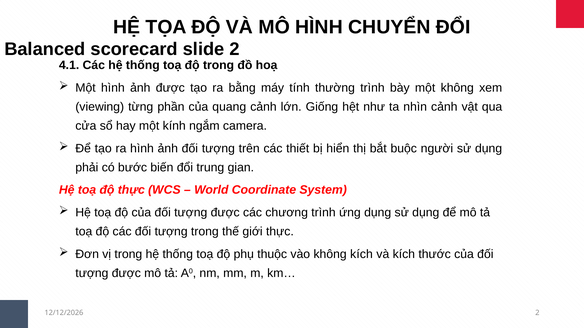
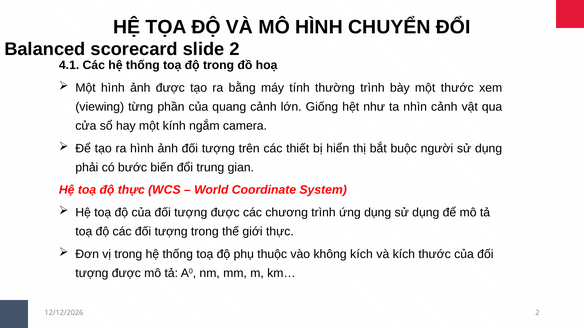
một không: không -> thước (457, 88)
